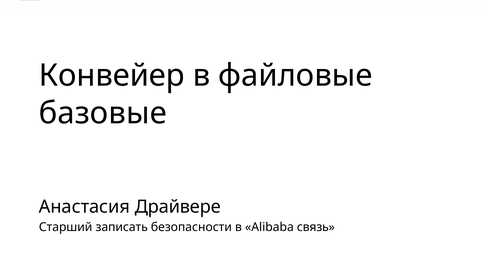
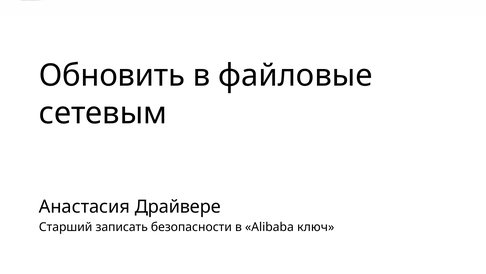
Конвейер: Конвейер -> Обновить (112, 75)
базовые: базовые -> сетевым (103, 113)
связь: связь -> ключ (316, 227)
